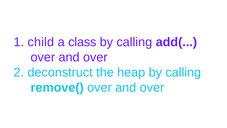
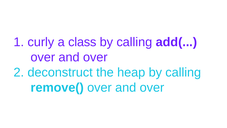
child: child -> curly (41, 42)
